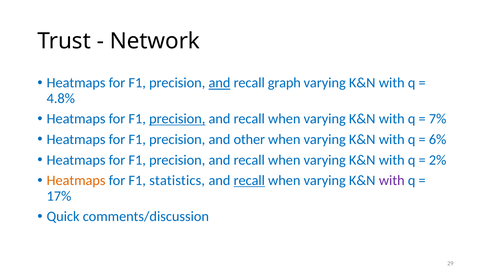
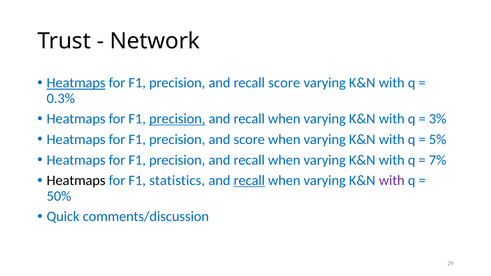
Heatmaps underline: none -> present (76, 83)
and underline: present -> none (219, 83)
recall graph: graph -> score (284, 83)
4.8%: 4.8% -> 0.3% (61, 98)
7%: 7% -> 3% (438, 119)
and other: other -> score (249, 140)
6%: 6% -> 5% (438, 140)
2%: 2% -> 7% (438, 160)
Heatmaps colour: orange -> black (76, 181)
17%: 17% -> 50% (59, 196)
